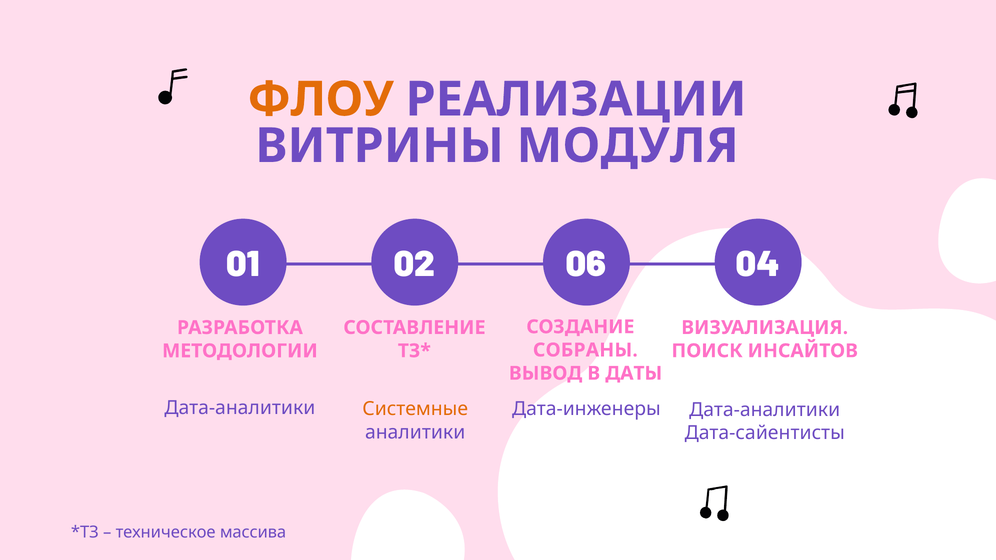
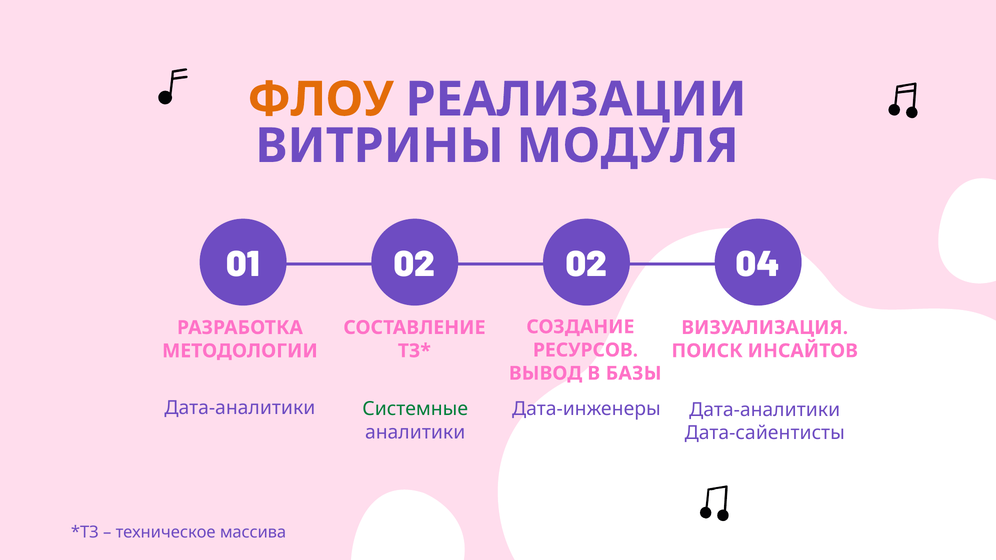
02 06: 06 -> 02 (586, 264)
СОБРАНЫ: СОБРАНЫ -> РЕСУРСОВ (585, 350)
ДАТЫ: ДАТЫ -> БАЗЫ (634, 373)
Системные colour: orange -> green (415, 409)
